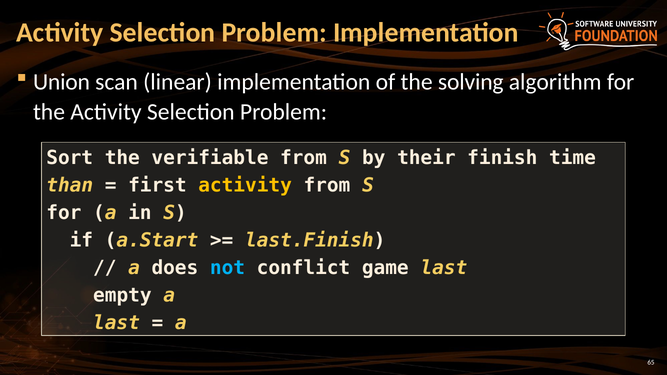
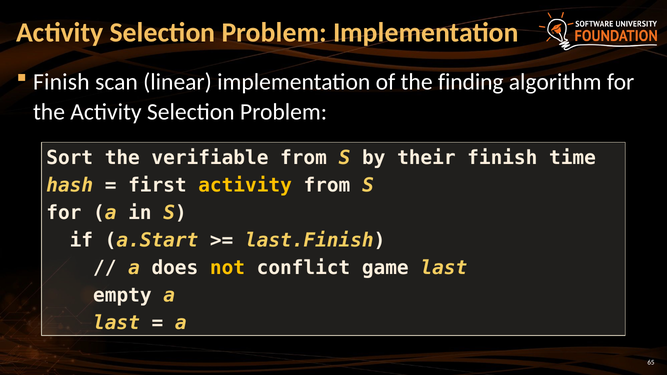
Union: Union -> Finish (61, 82)
solving: solving -> finding (471, 82)
than: than -> hash (70, 185)
not colour: light blue -> yellow (227, 268)
